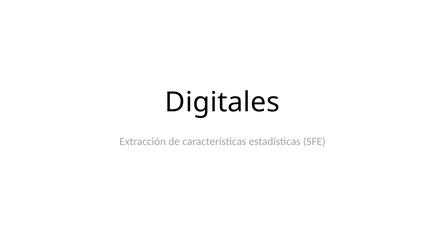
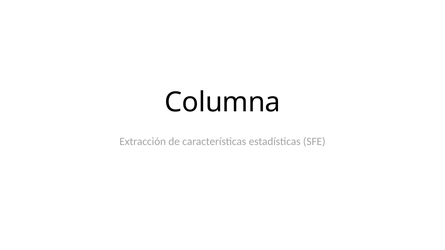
Digitales: Digitales -> Columna (223, 103)
